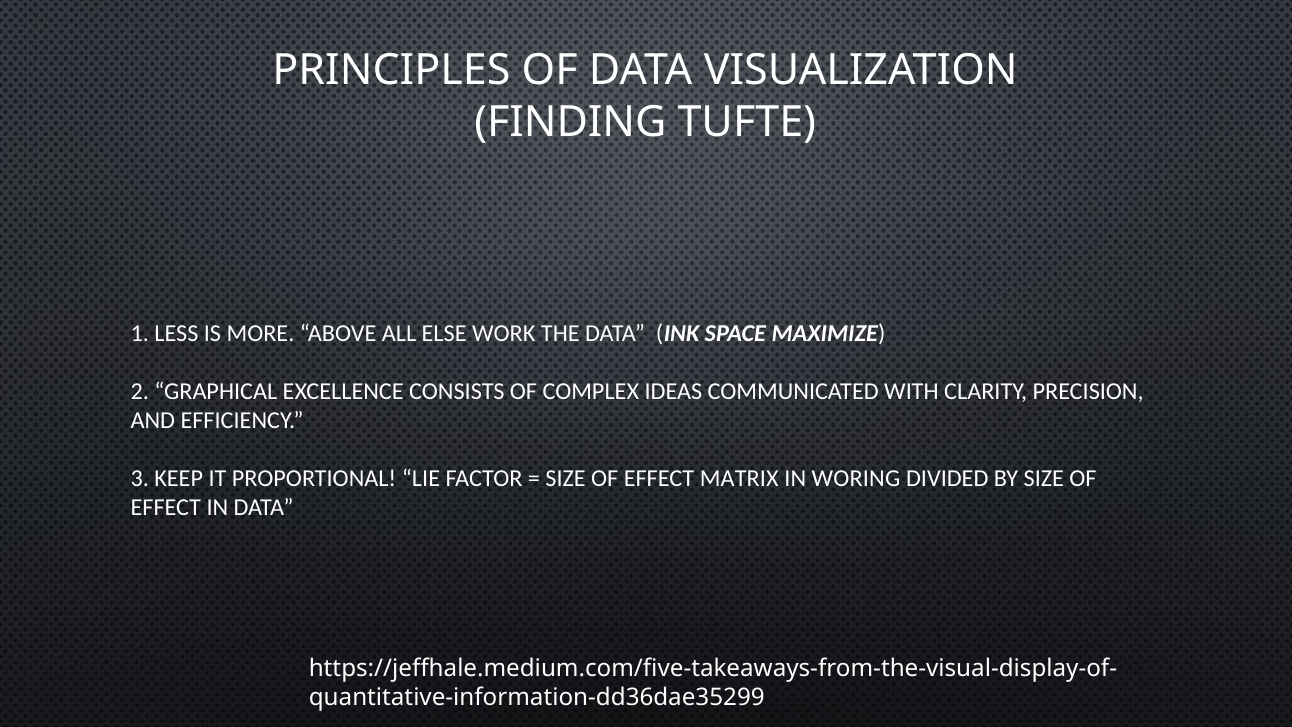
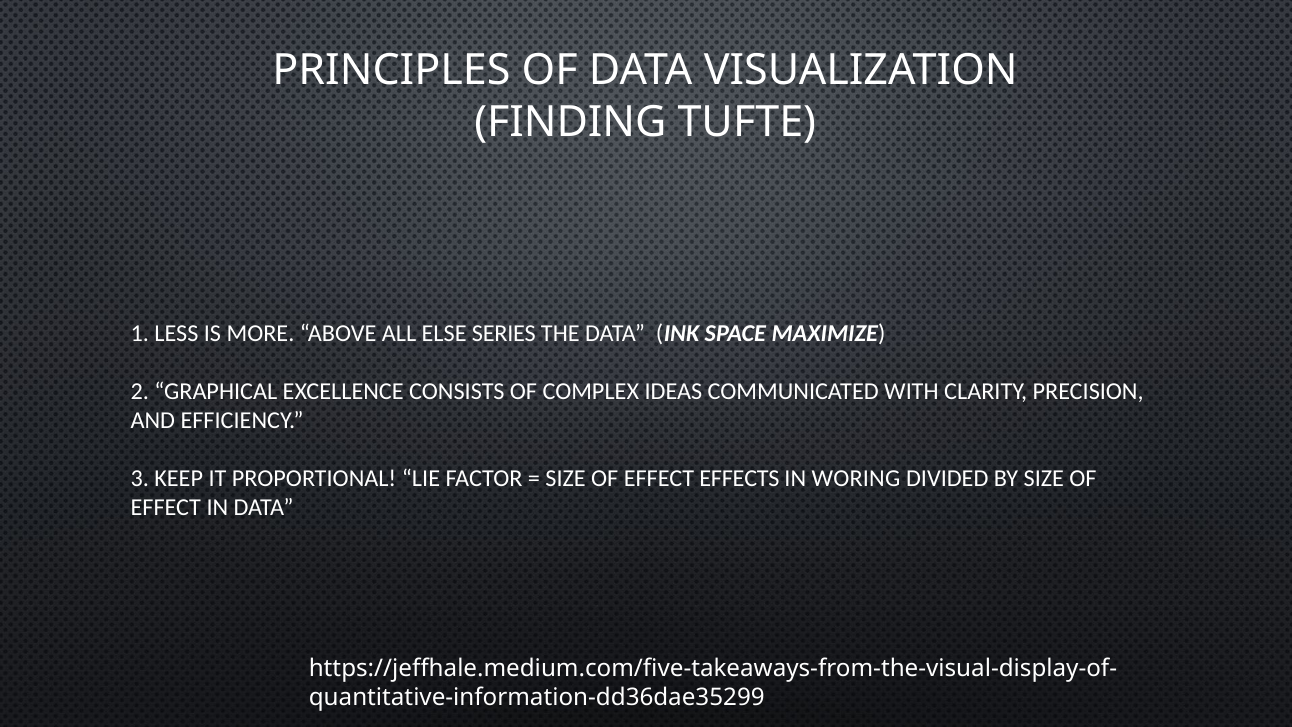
WORK: WORK -> SERIES (504, 333)
MATRIX: MATRIX -> EFFECTS (739, 478)
